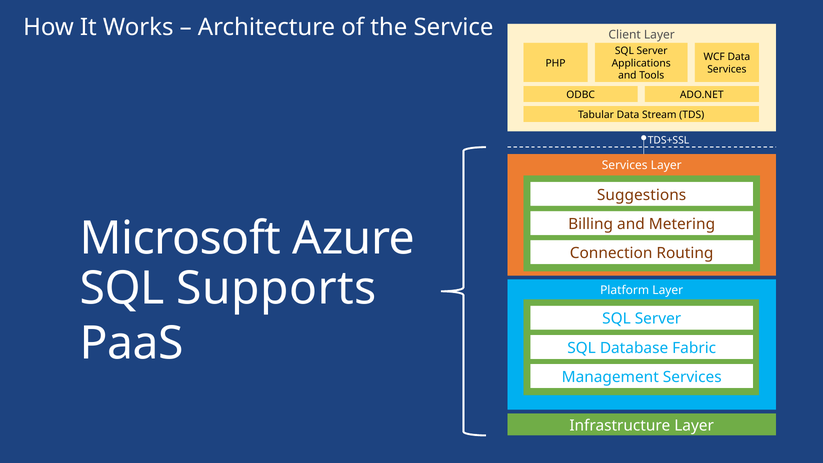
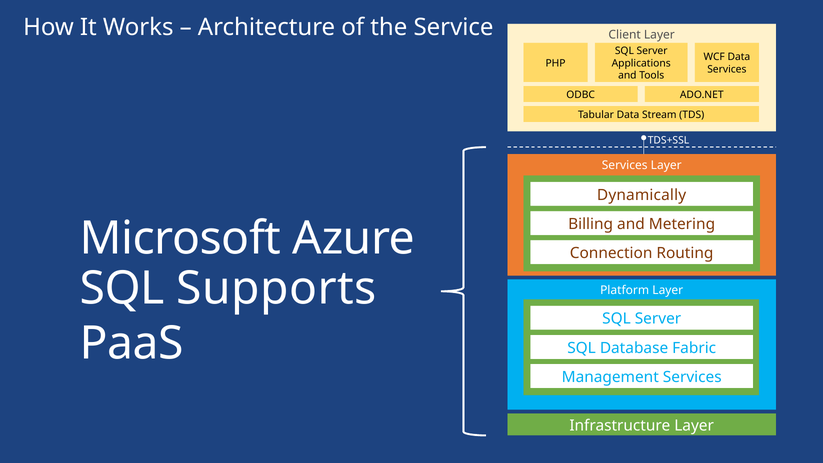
Suggestions: Suggestions -> Dynamically (642, 195)
